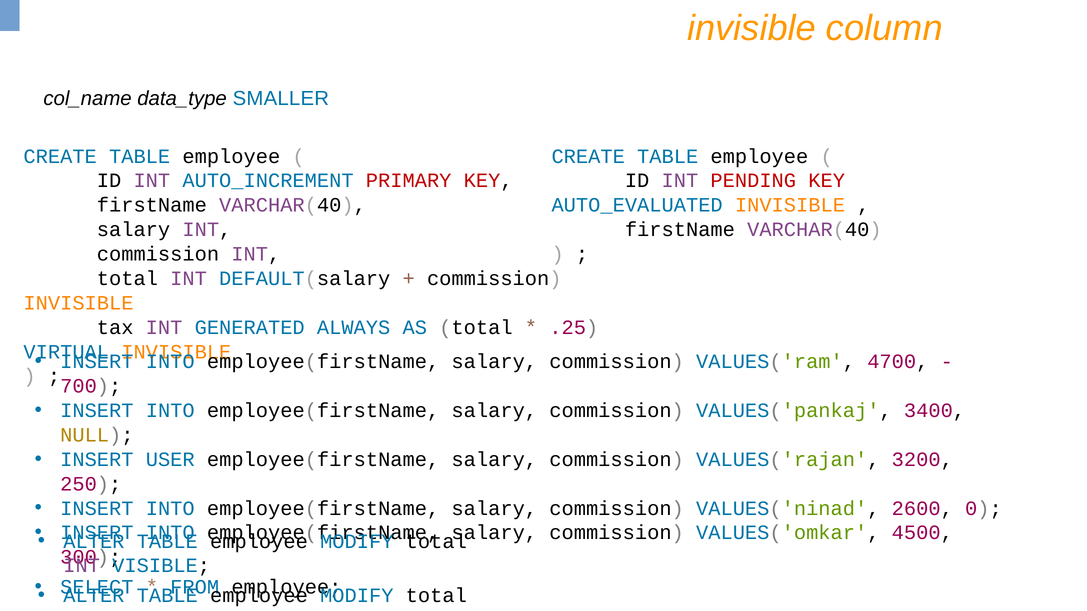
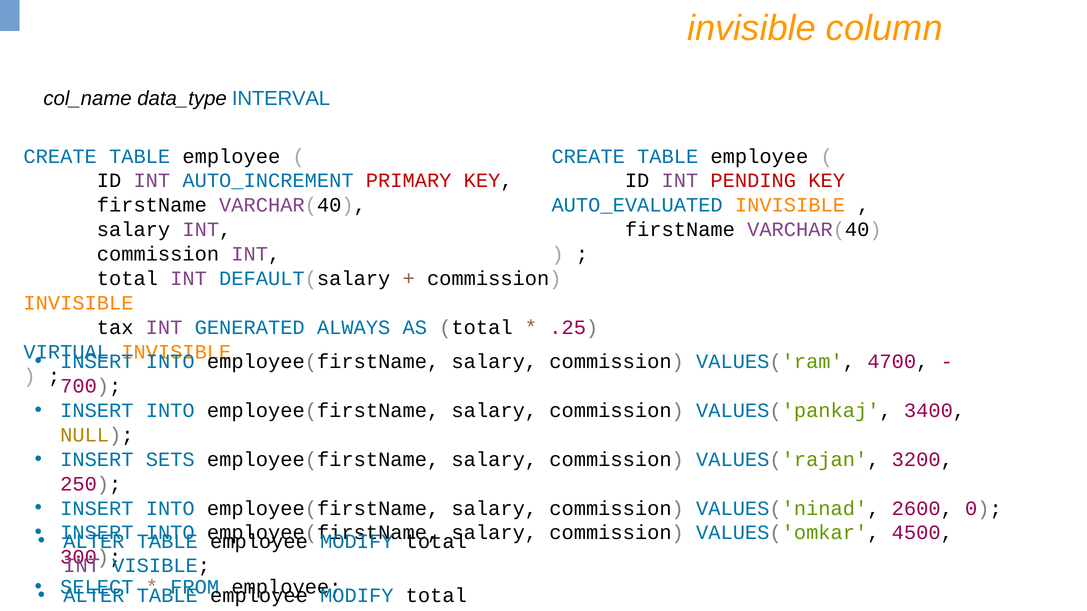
SMALLER: SMALLER -> INTERVAL (281, 99)
USER: USER -> SETS (170, 460)
